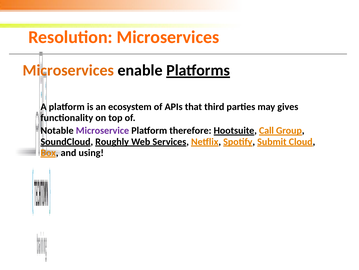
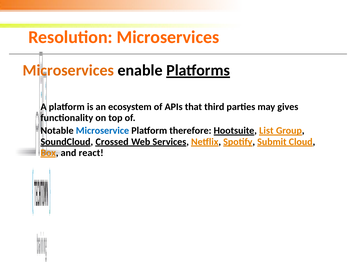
Microservice colour: purple -> blue (102, 130)
Call: Call -> List (266, 130)
Roughly: Roughly -> Crossed (112, 141)
using: using -> react (91, 152)
